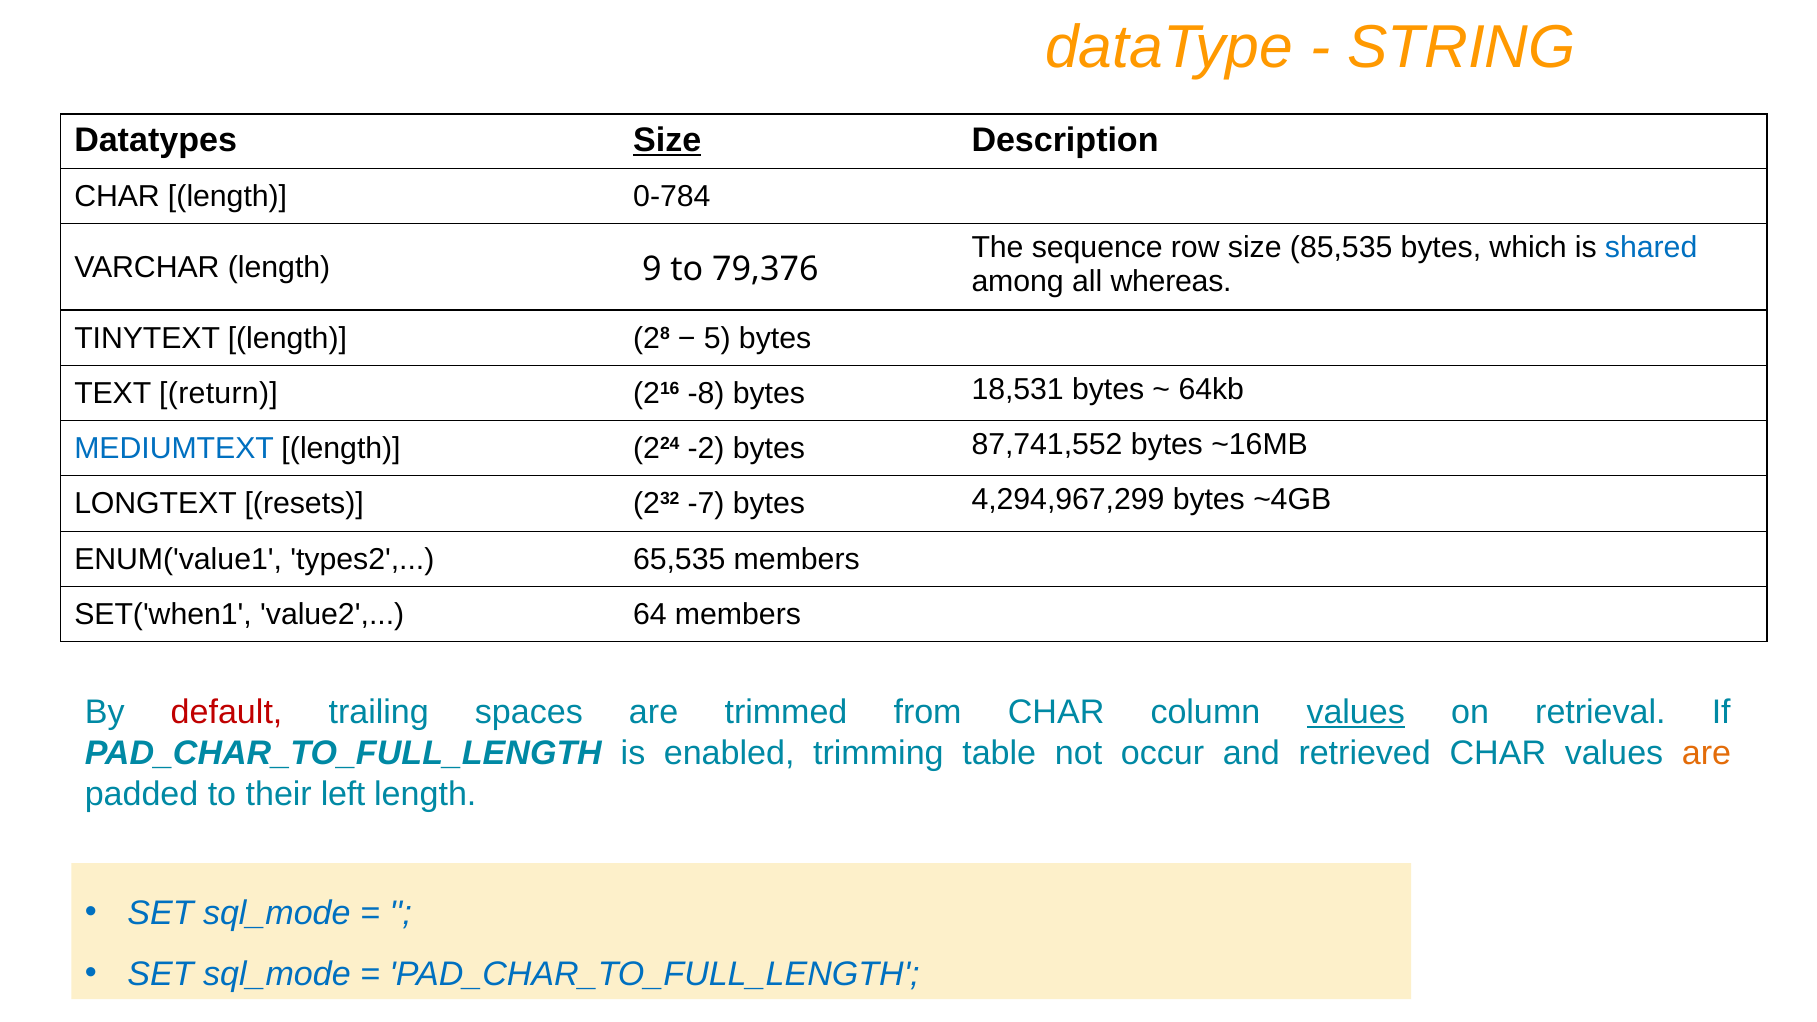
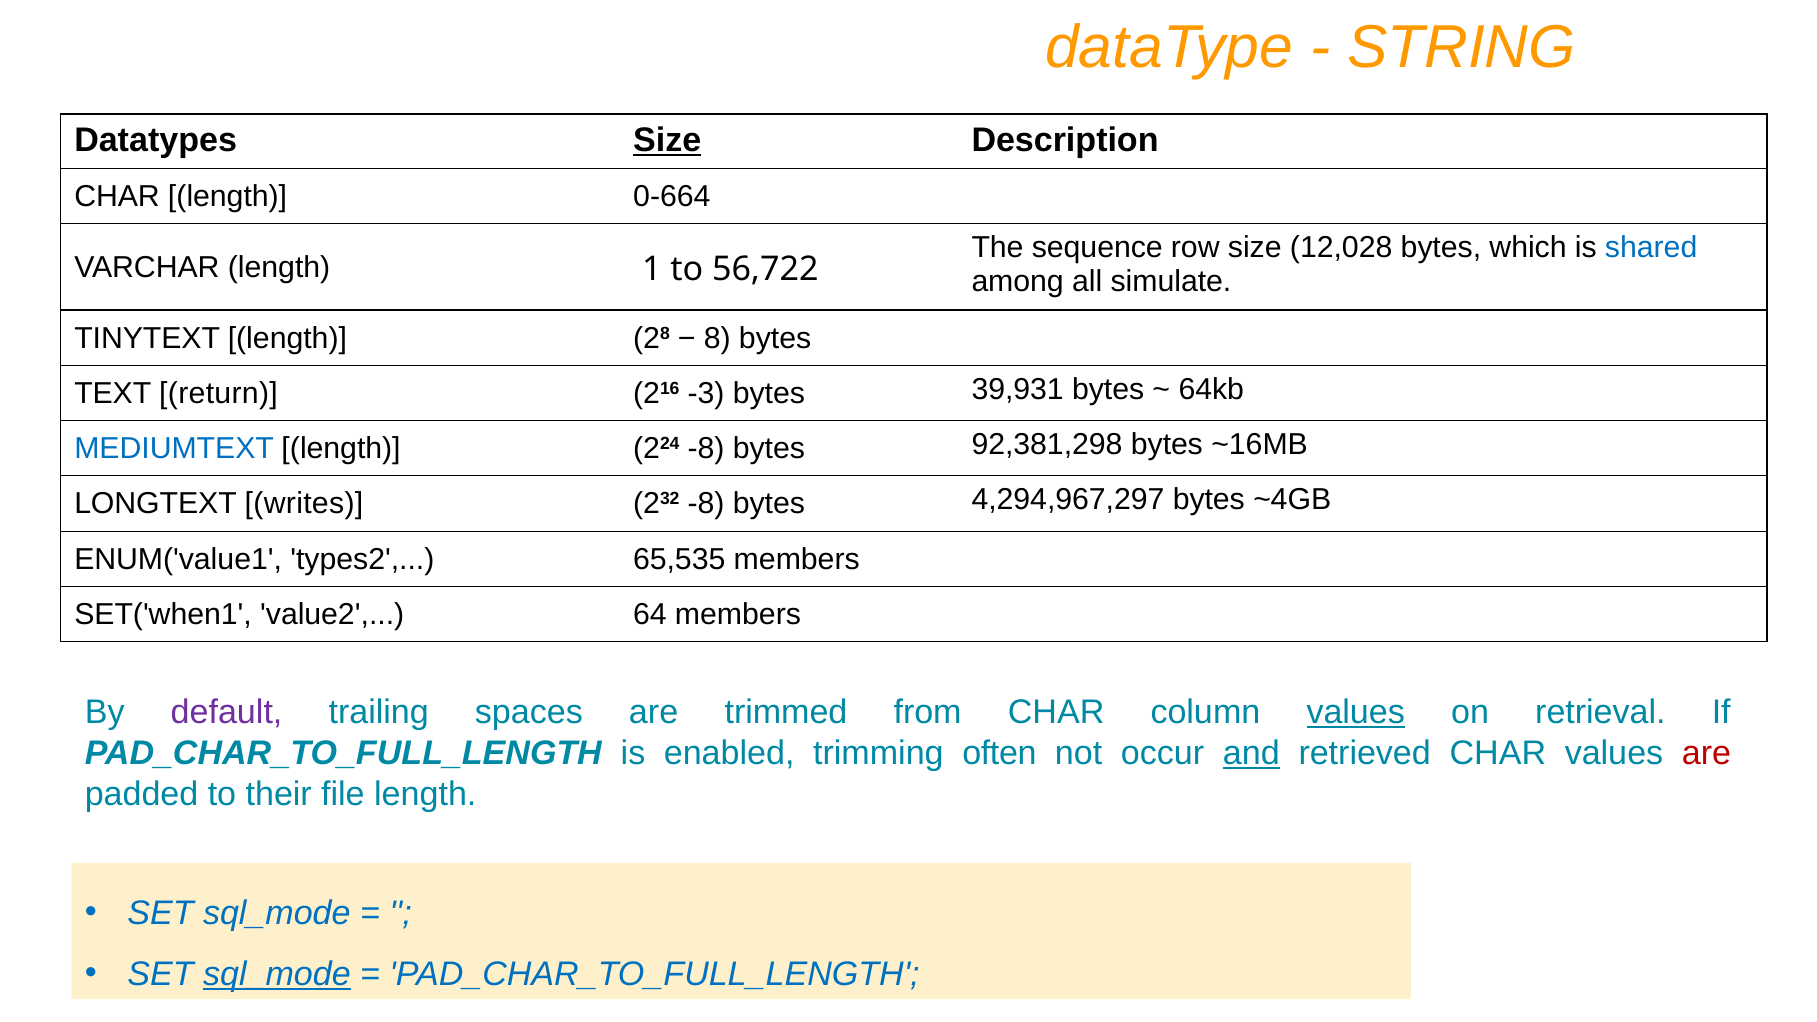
0-784: 0-784 -> 0-664 (672, 197)
85,535: 85,535 -> 12,028 (1341, 248)
9: 9 -> 1 (652, 269)
79,376: 79,376 -> 56,722 (765, 269)
whereas: whereas -> simulate (1171, 282)
5: 5 -> 8 (717, 338)
-8: -8 -> -3 (706, 393)
18,531: 18,531 -> 39,931 (1018, 389)
224 -2: -2 -> -8 (706, 449)
87,741,552: 87,741,552 -> 92,381,298 (1047, 445)
resets: resets -> writes (304, 504)
232 -7: -7 -> -8 (706, 504)
4,294,967,299: 4,294,967,299 -> 4,294,967,297 (1068, 500)
default colour: red -> purple (227, 712)
table: table -> often (999, 753)
and underline: none -> present (1251, 753)
are colour: orange -> red (1706, 753)
left: left -> file (343, 794)
sql_mode underline: none -> present (277, 974)
